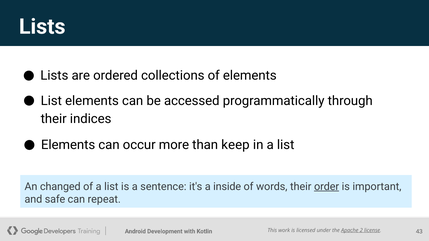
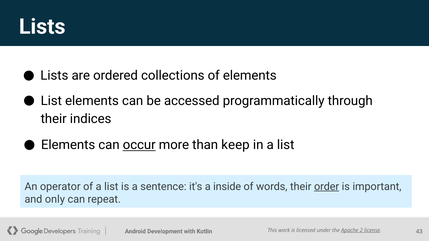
occur underline: none -> present (139, 145)
changed: changed -> operator (60, 187)
safe: safe -> only (55, 200)
